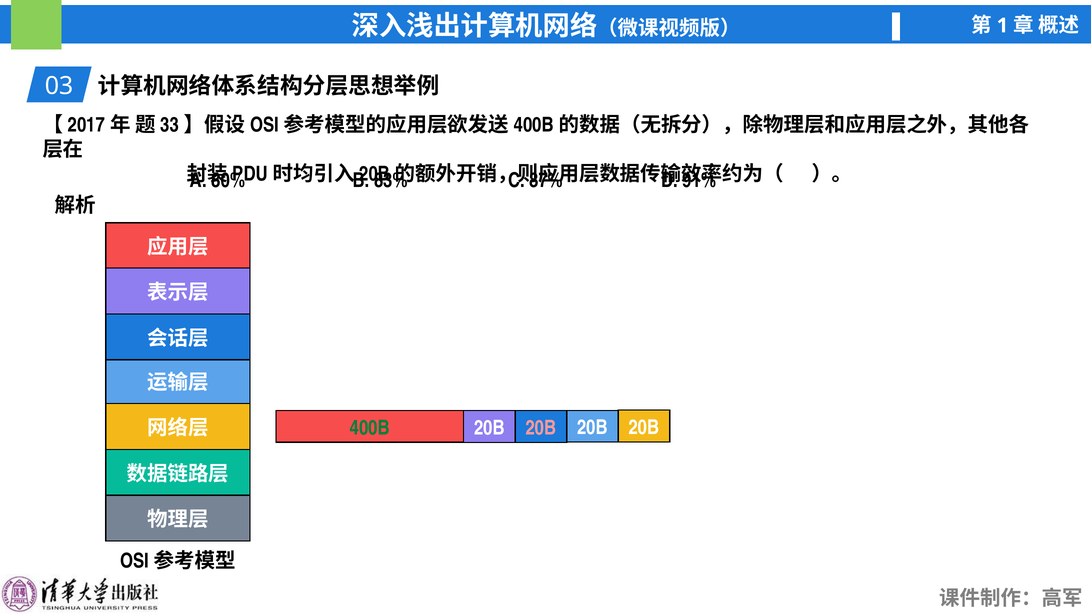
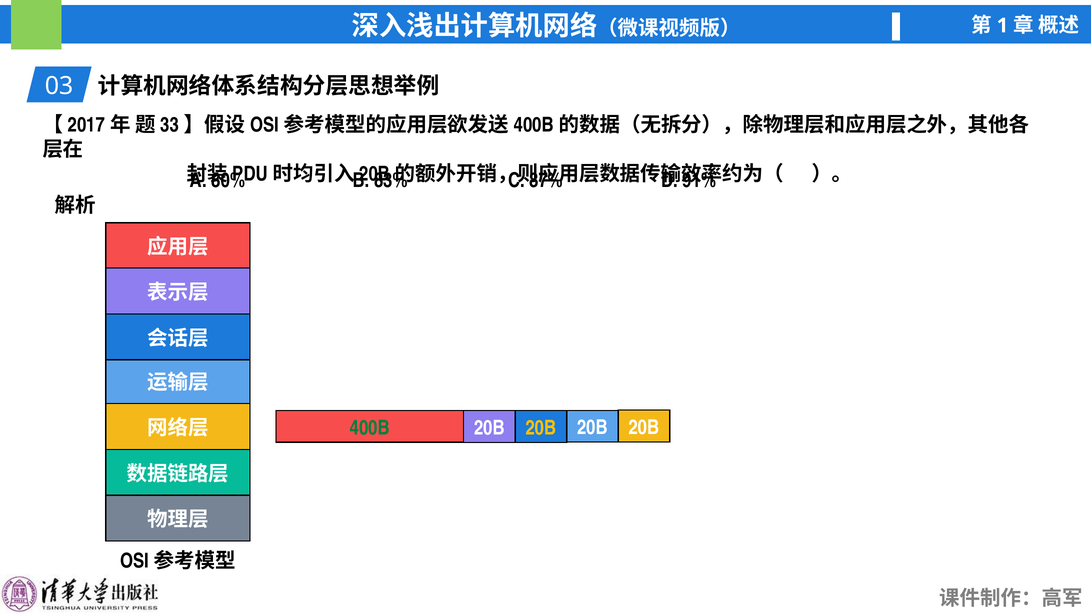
20B colour: pink -> yellow (541, 428)
